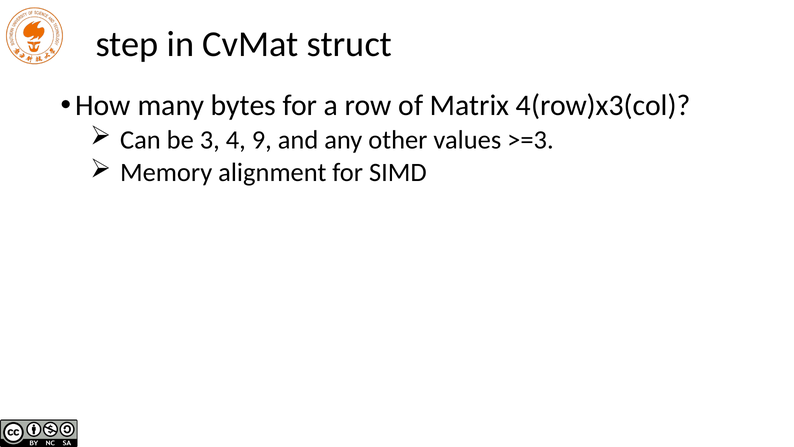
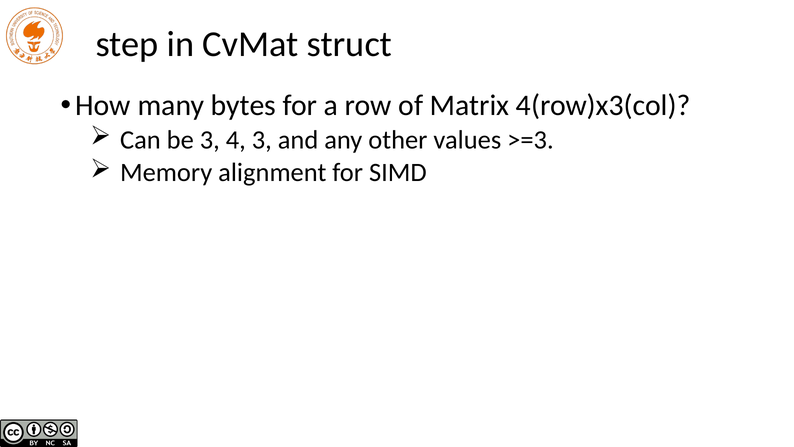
4 9: 9 -> 3 (262, 140)
